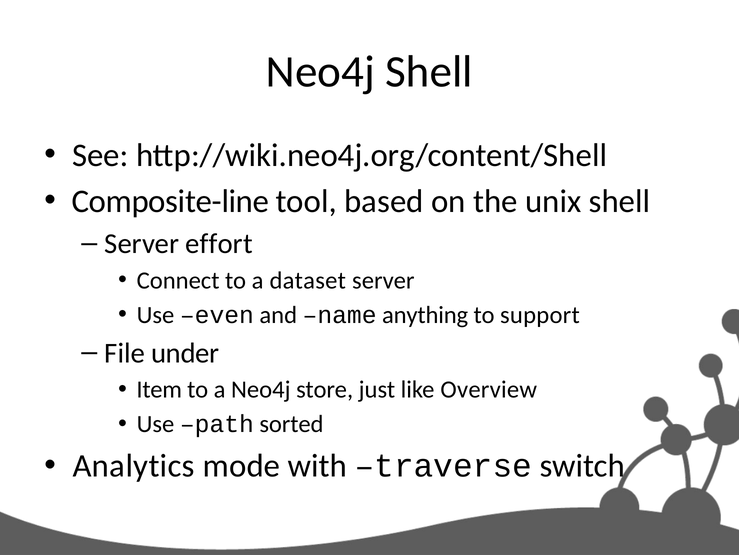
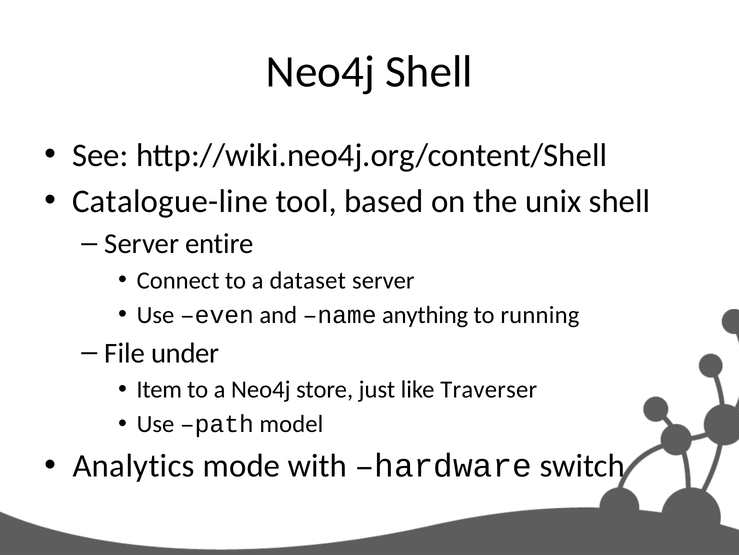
Composite-line: Composite-line -> Catalogue-line (170, 201)
effort: effort -> entire (219, 243)
support: support -> running (540, 315)
Overview: Overview -> Traverser (489, 389)
sorted: sorted -> model (291, 424)
traverse: traverse -> hardware (443, 465)
